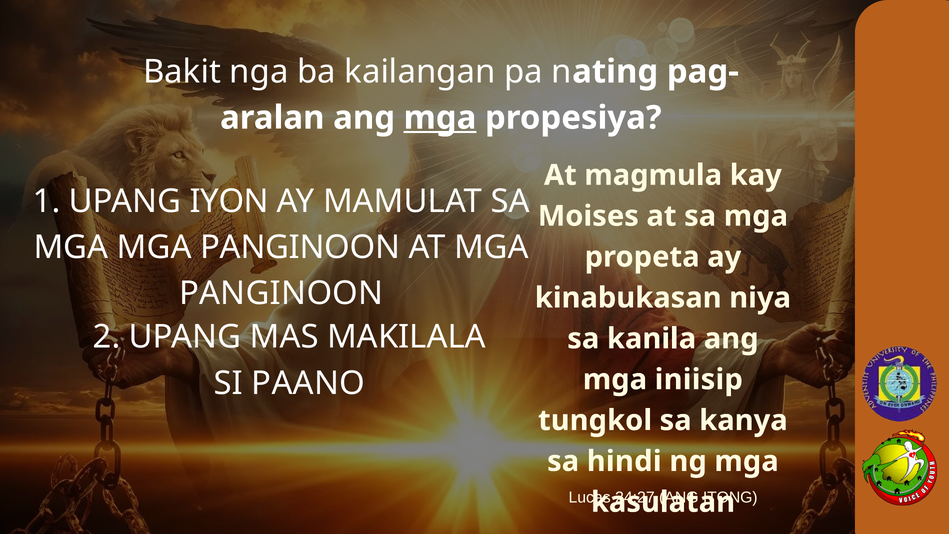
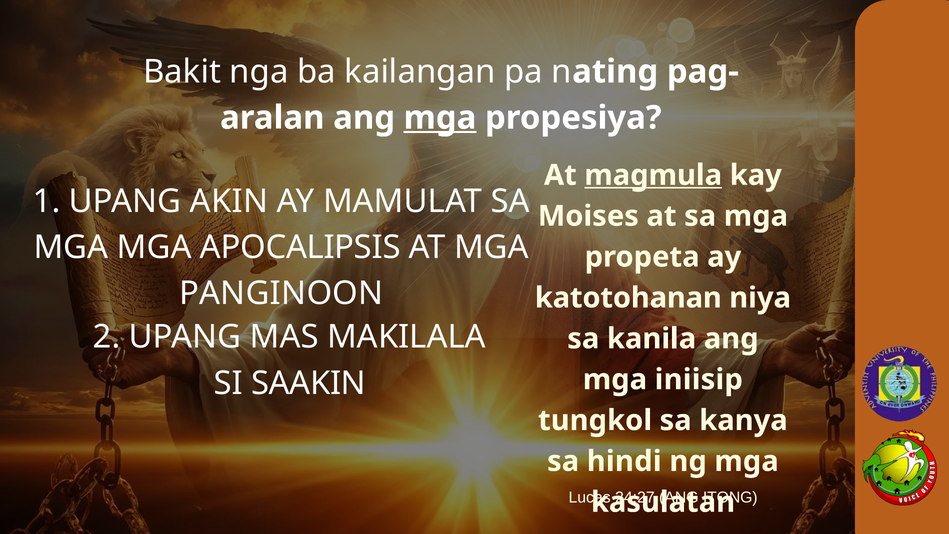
magmula underline: none -> present (653, 175)
IYON: IYON -> AKIN (229, 201)
MGA MGA PANGINOON: PANGINOON -> APOCALIPSIS (300, 247)
kinabukasan: kinabukasan -> katotohanan (628, 298)
PAANO: PAANO -> SAAKIN (308, 383)
